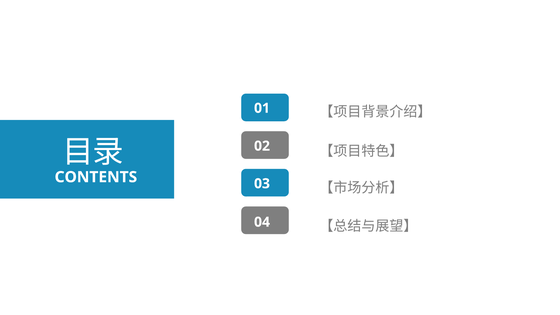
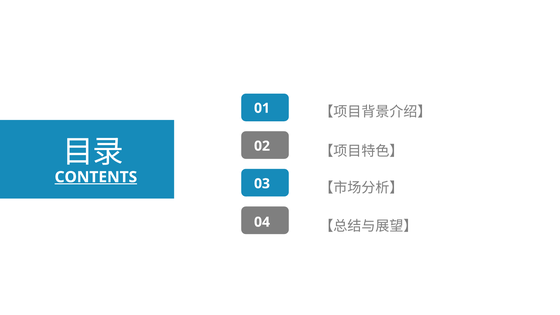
CONTENTS underline: none -> present (96, 177)
